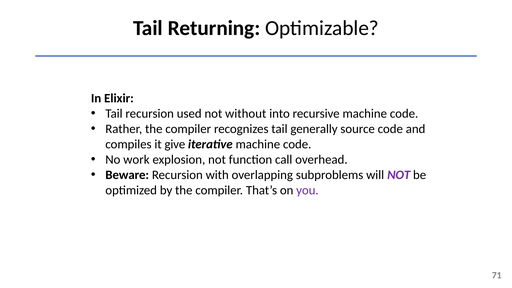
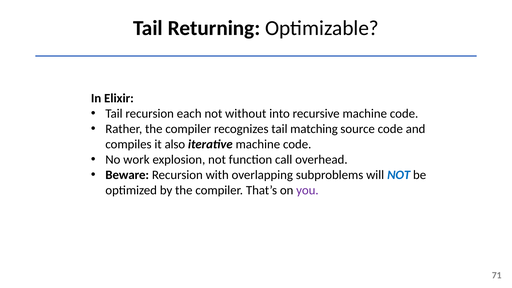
used: used -> each (189, 114)
generally: generally -> matching (314, 129)
give: give -> also (175, 144)
NOT colour: purple -> blue (399, 175)
